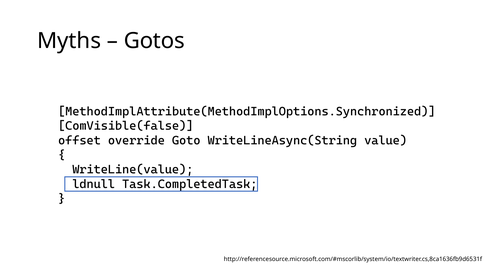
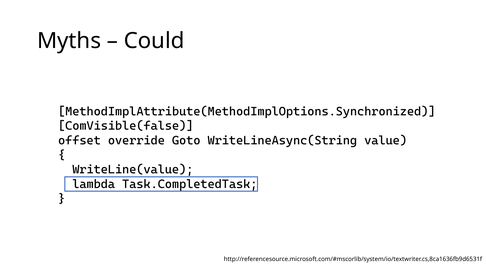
Gotos: Gotos -> Could (154, 41)
ldnull: ldnull -> lambda (94, 184)
